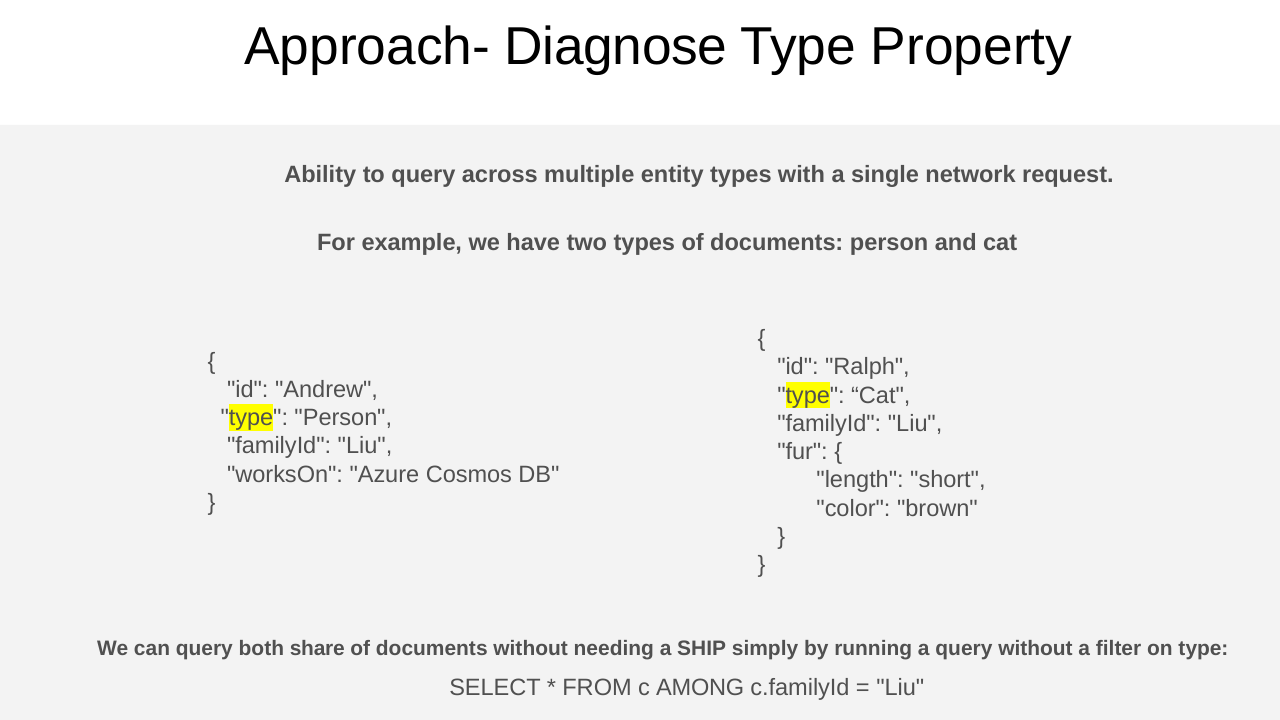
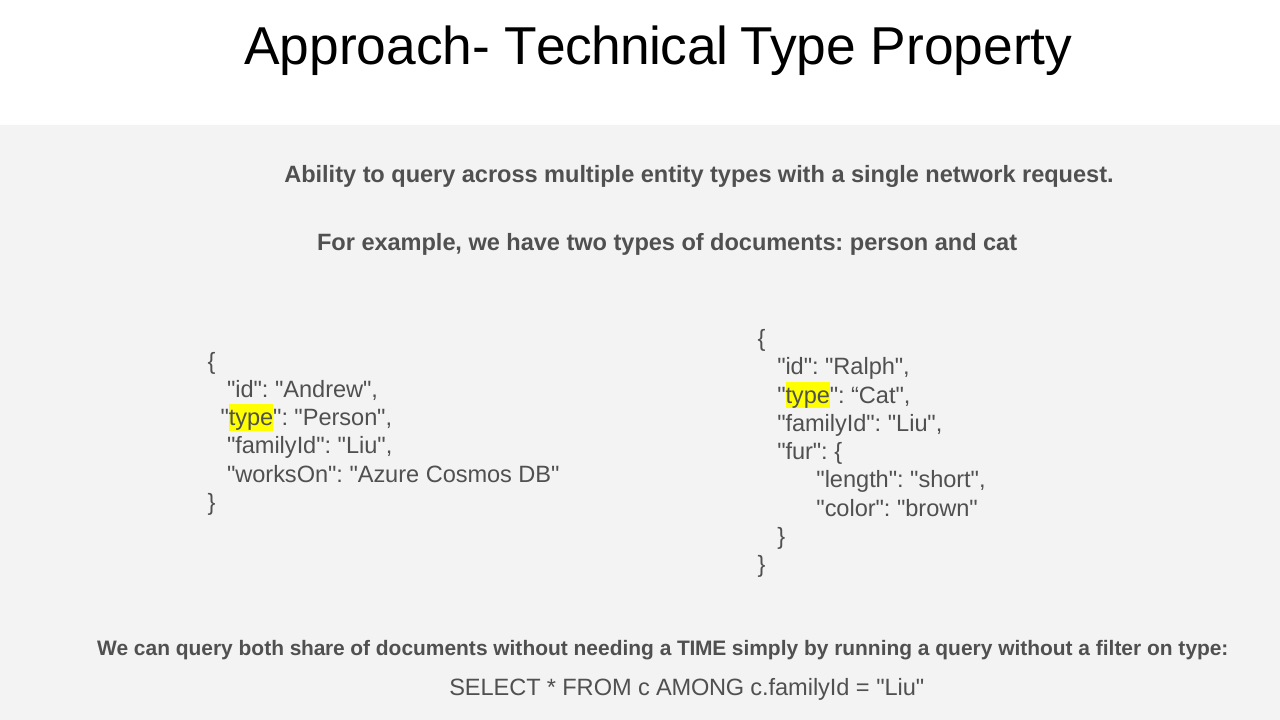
Diagnose: Diagnose -> Technical (616, 47)
SHIP: SHIP -> TIME (702, 649)
